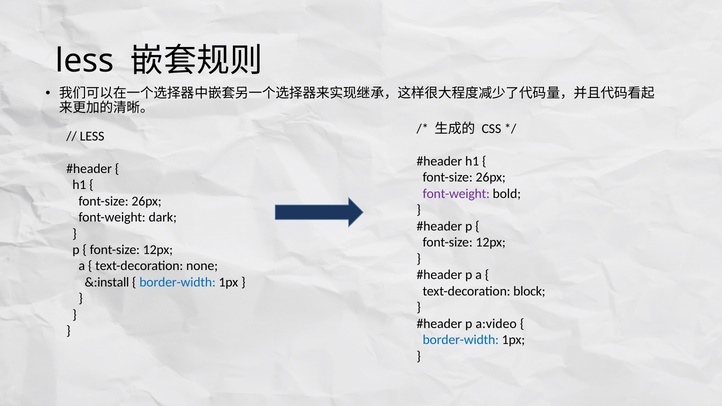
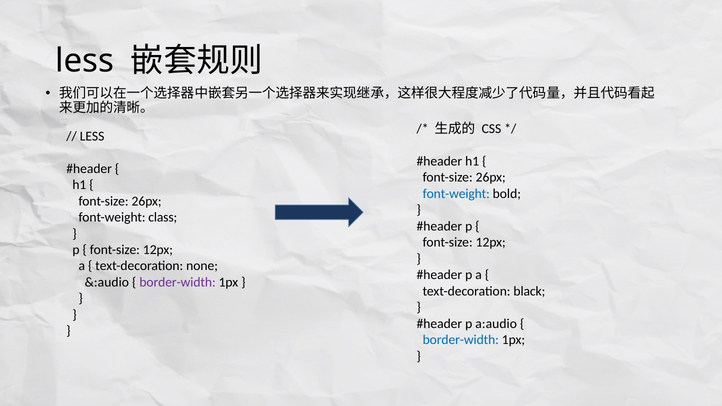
font-weight colour: purple -> blue (456, 194)
dark: dark -> class (163, 217)
&:install: &:install -> &:audio (107, 282)
border-width colour: blue -> purple (178, 282)
block: block -> black (529, 291)
a:video: a:video -> a:audio (496, 324)
